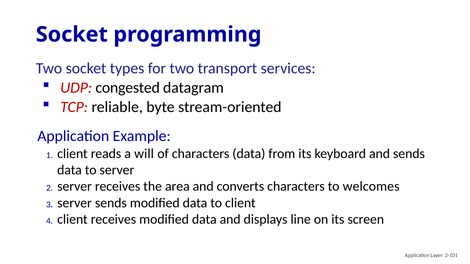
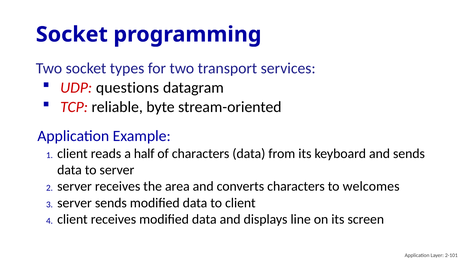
congested: congested -> questions (127, 88)
will: will -> half (144, 154)
